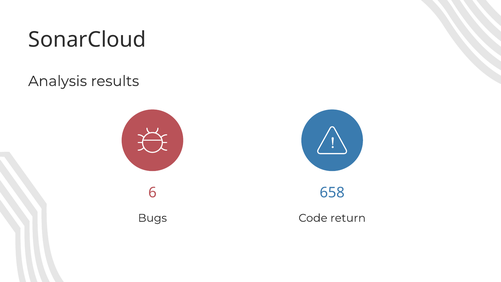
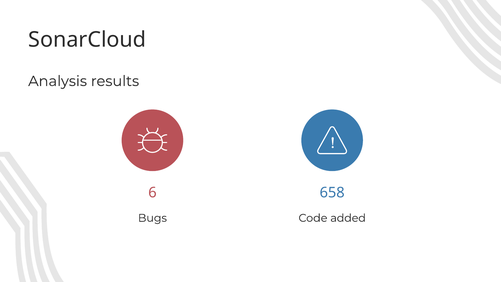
return: return -> added (348, 218)
